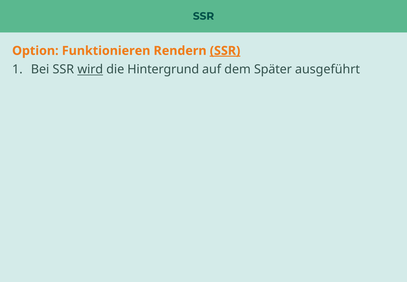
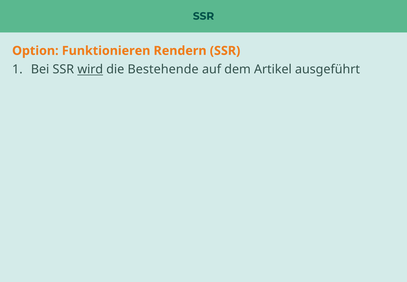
SSR underline: present -> none (225, 51)
Hintergrund: Hintergrund -> Bestehende (163, 69)
Später: Später -> Artikel (273, 69)
